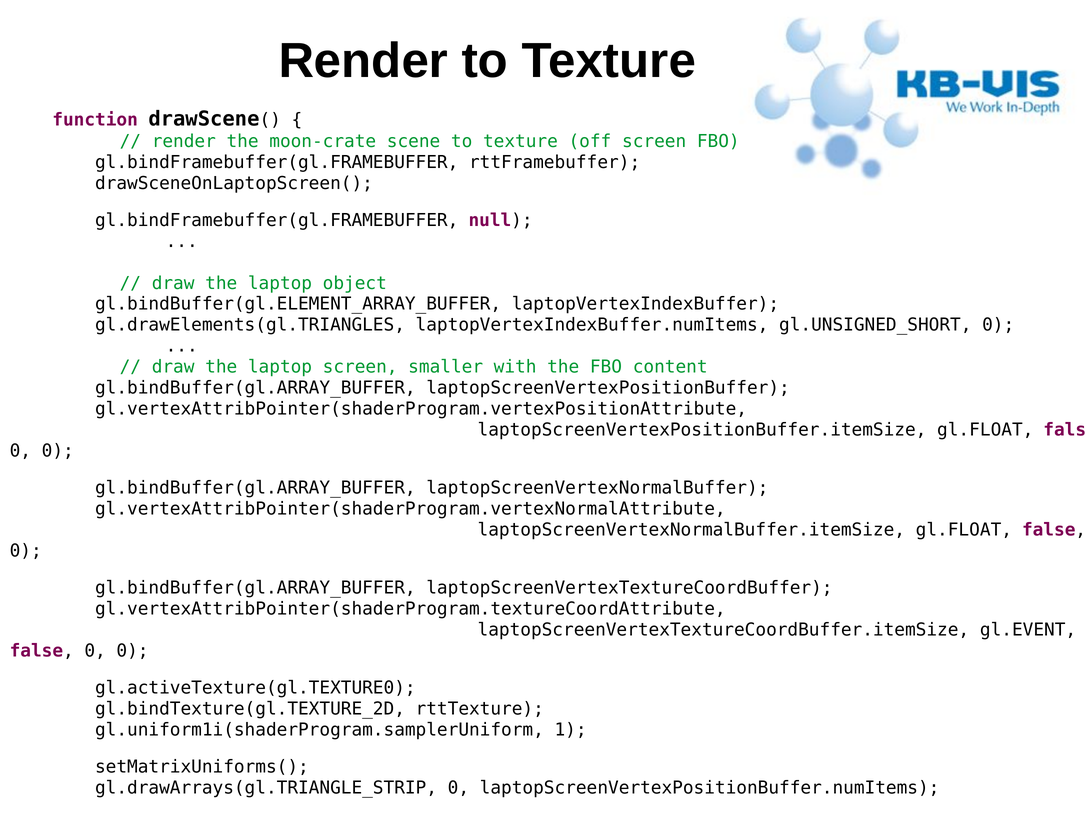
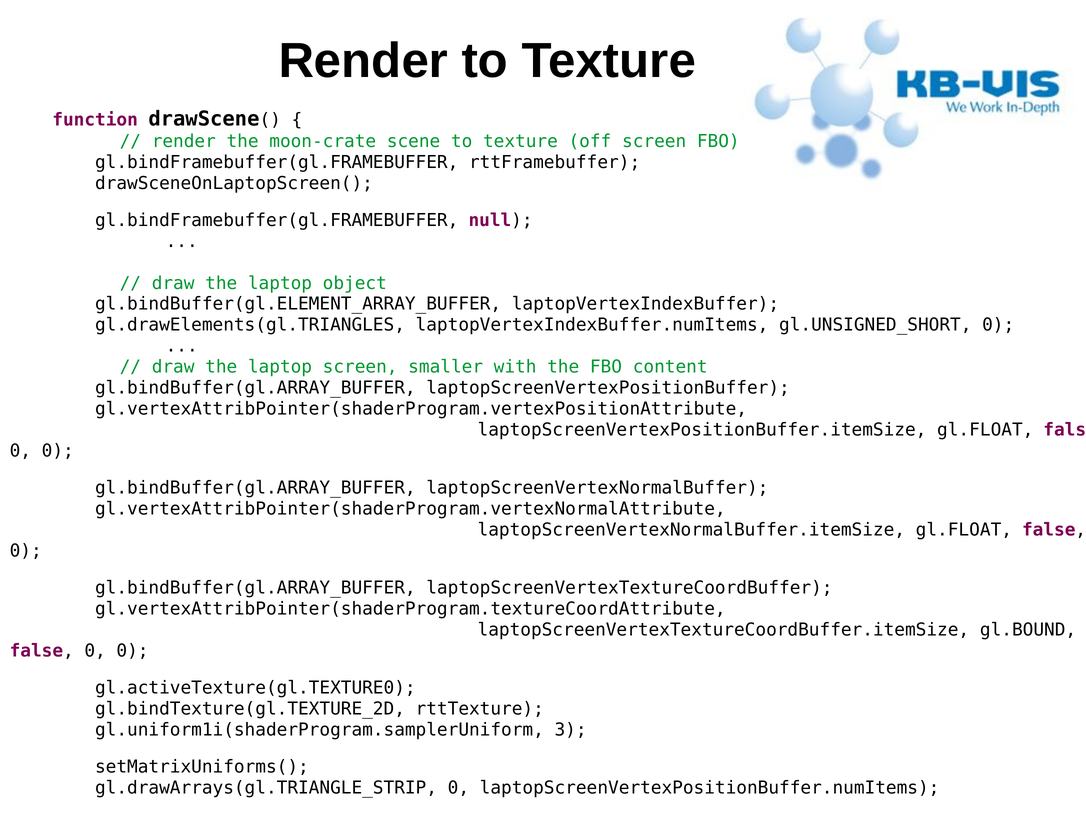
gl.EVENT: gl.EVENT -> gl.BOUND (1028, 629)
1: 1 -> 3 (571, 729)
